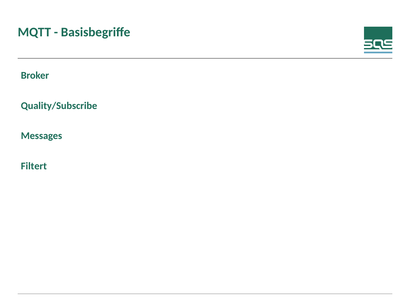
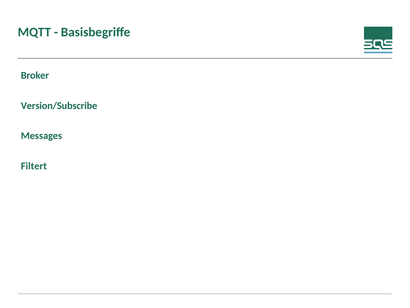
Quality/Subscribe: Quality/Subscribe -> Version/Subscribe (59, 105)
